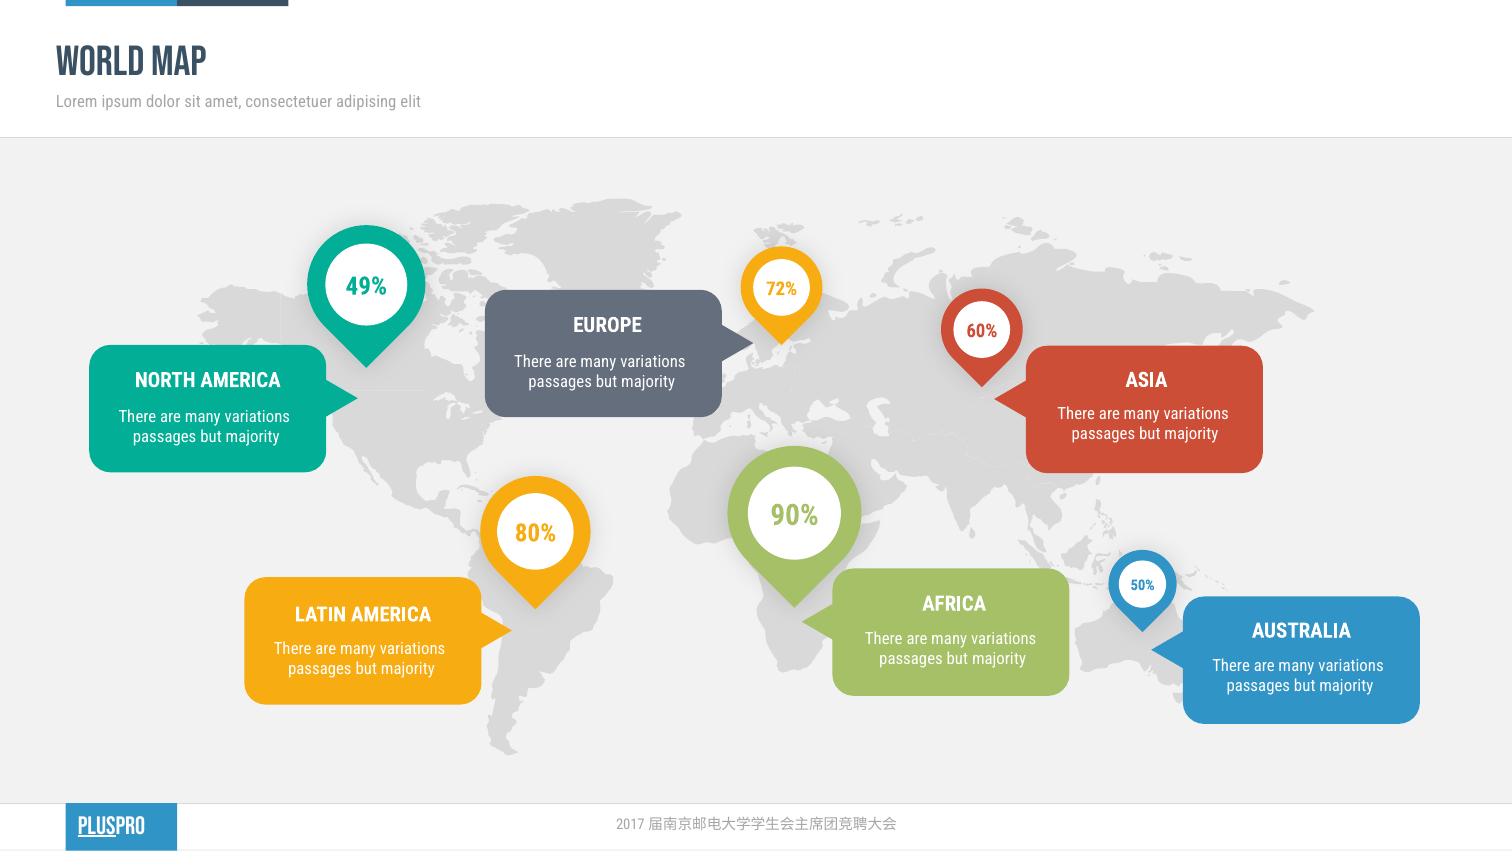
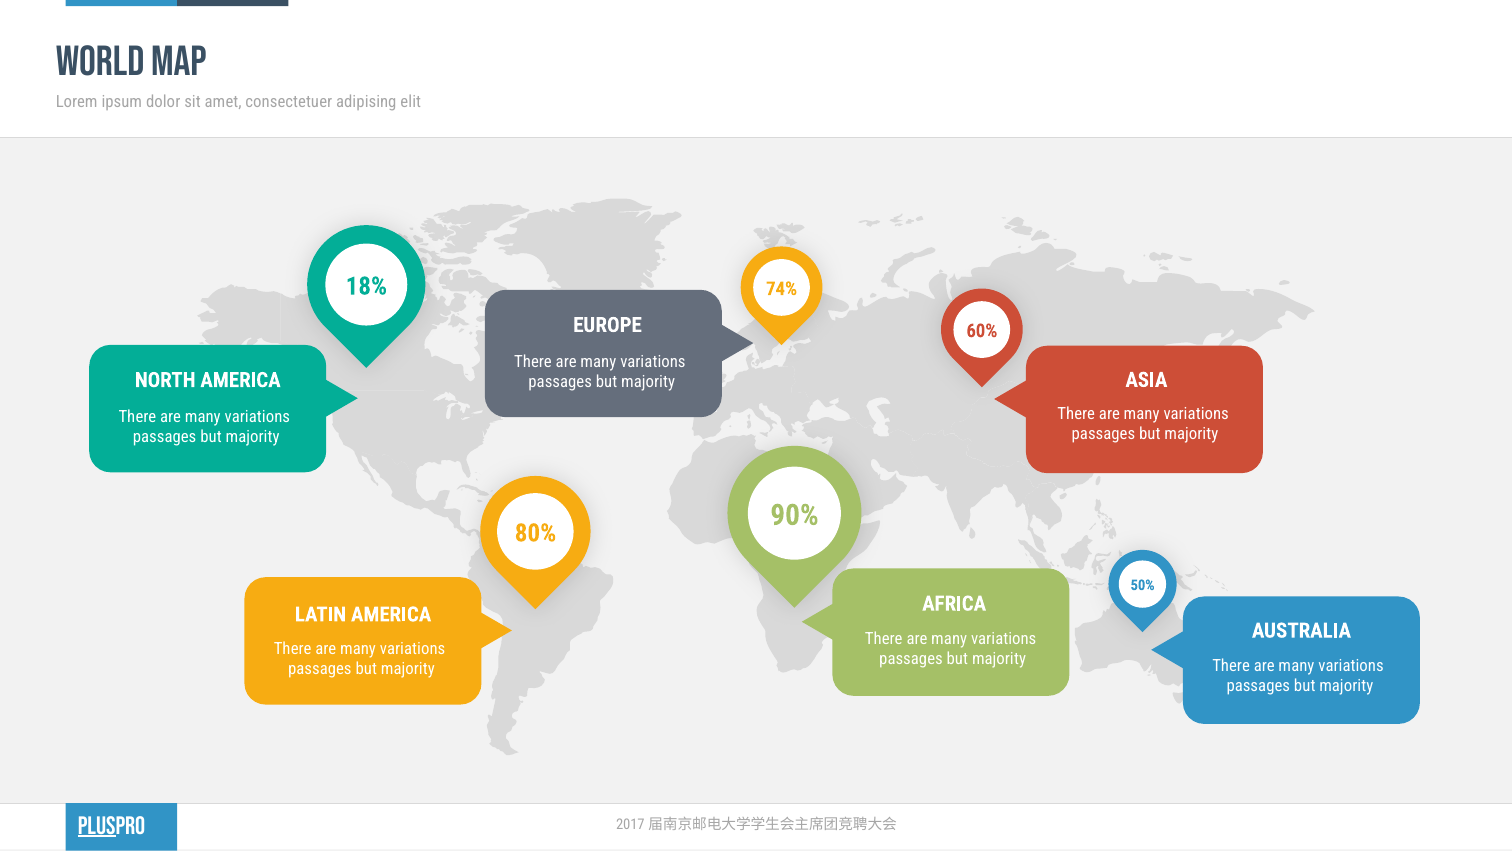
49%: 49% -> 18% (366, 286)
72%: 72% -> 74% (782, 289)
